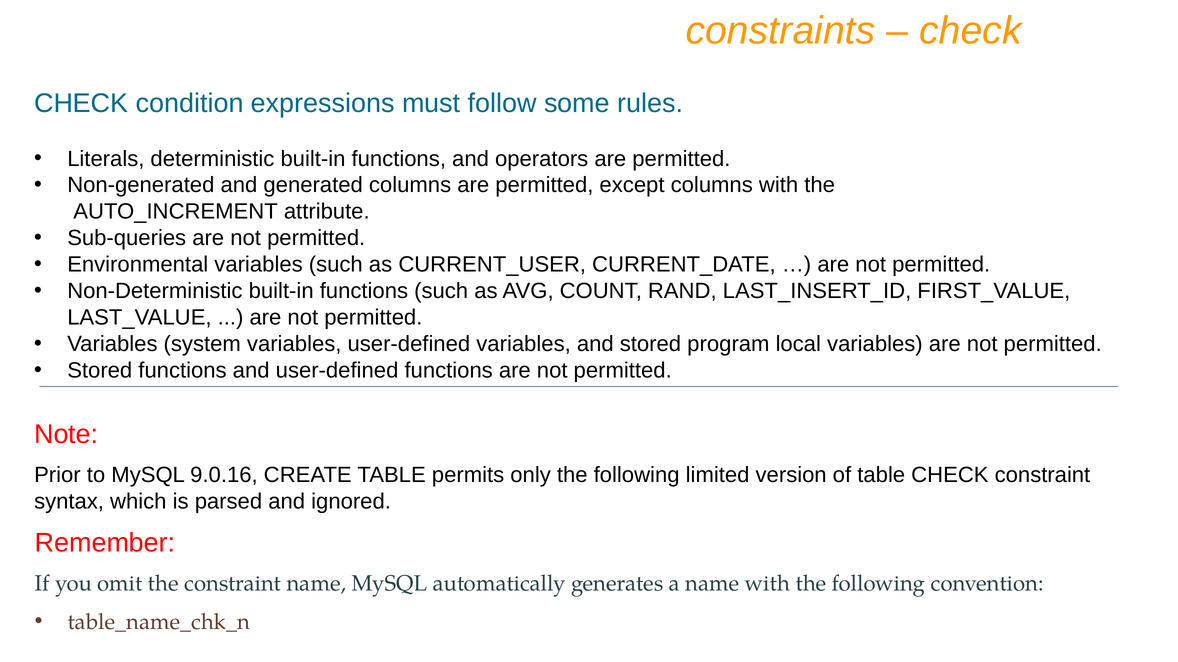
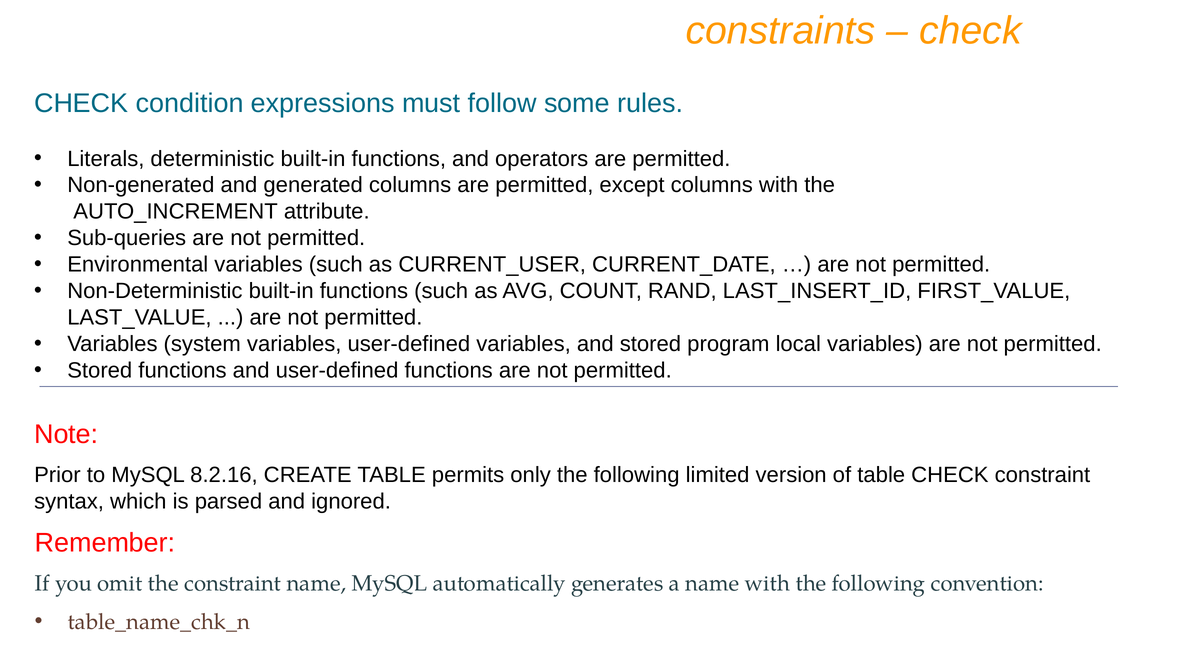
9.0.16: 9.0.16 -> 8.2.16 (224, 475)
